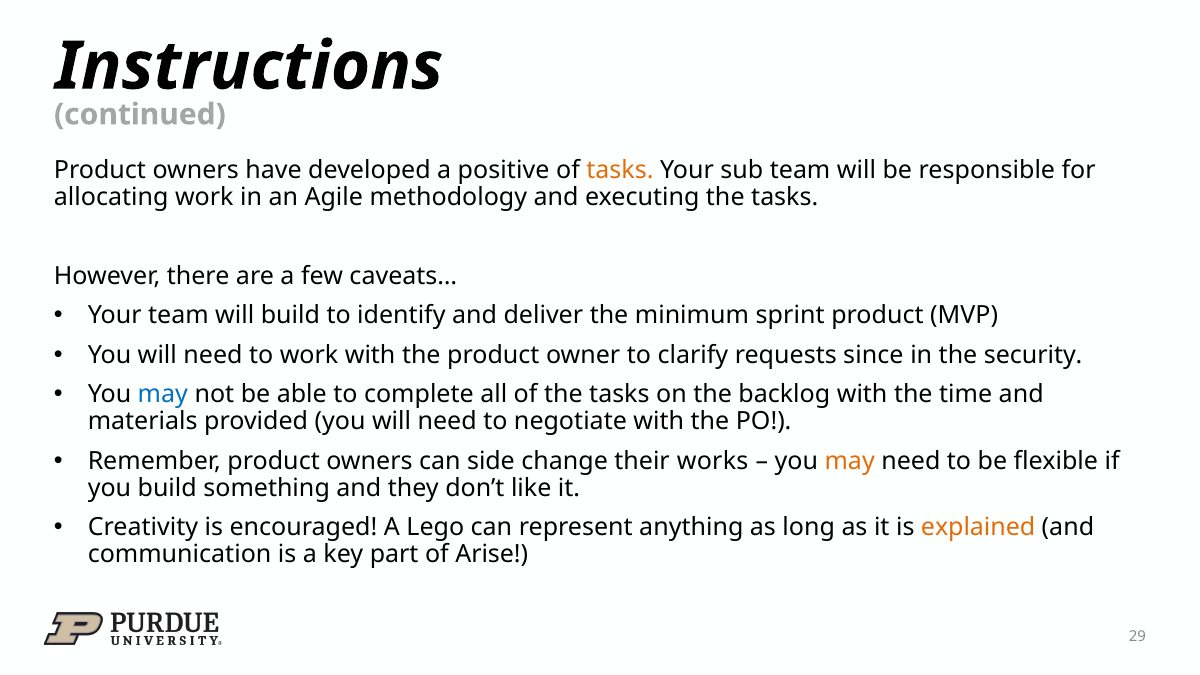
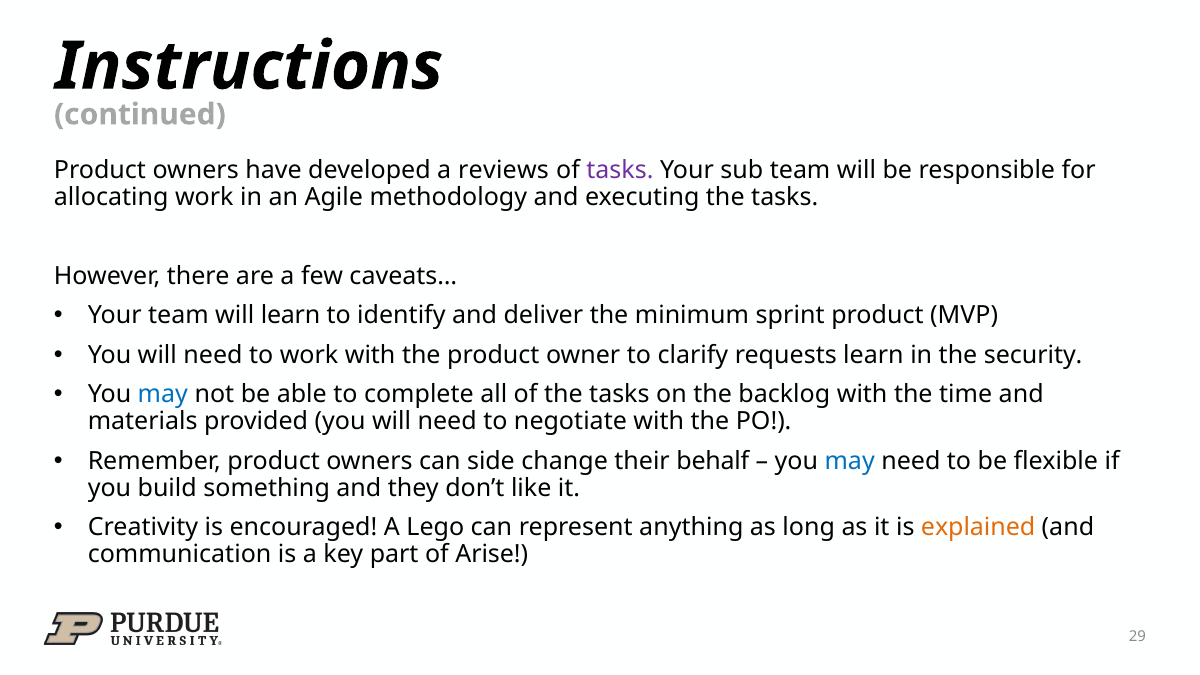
positive: positive -> reviews (504, 170)
tasks colour: orange -> purple (620, 170)
will build: build -> learn (291, 315)
requests since: since -> learn (873, 355)
works: works -> behalf (713, 461)
may colour: orange -> blue (850, 461)
